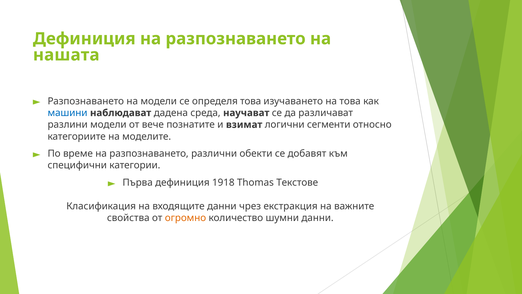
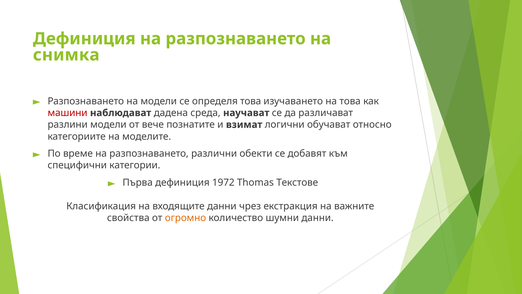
нашата: нашата -> снимка (66, 55)
машини colour: blue -> red (68, 113)
сегменти: сегменти -> обучават (329, 125)
1918: 1918 -> 1972 (223, 182)
